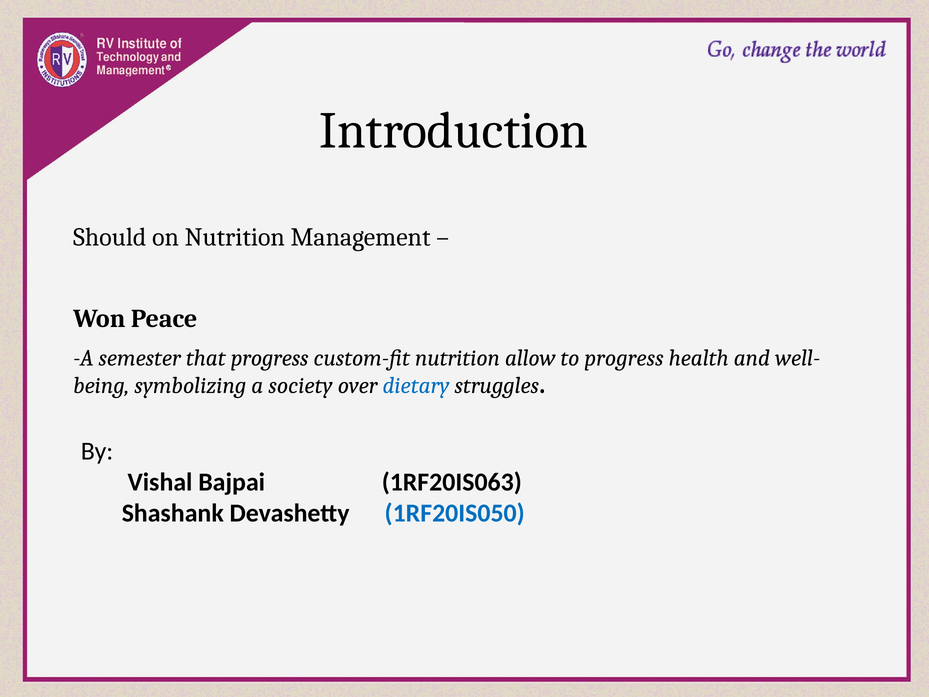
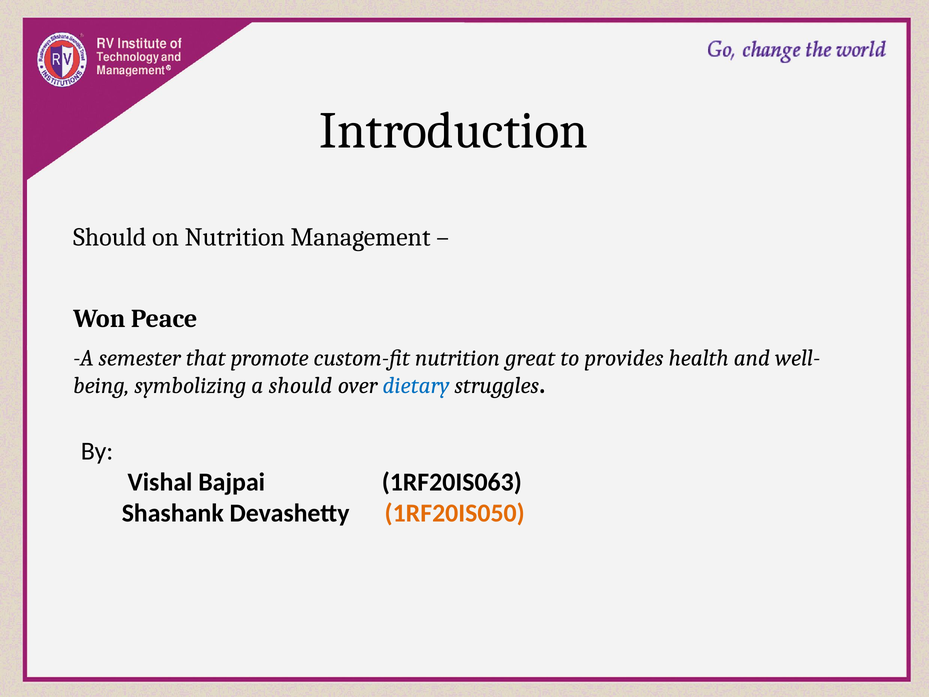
that progress: progress -> promote (270, 358)
allow: allow -> great (530, 358)
to progress: progress -> provides (624, 358)
a society: society -> should (300, 385)
1RF20IS050 colour: blue -> orange (455, 513)
